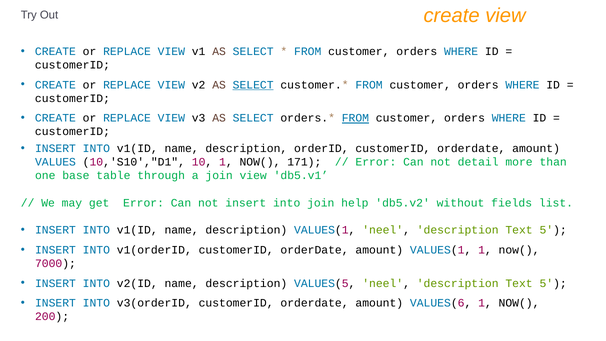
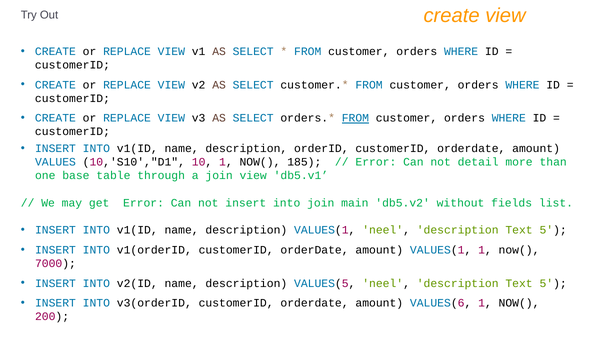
SELECT underline: present -> none (253, 85)
171: 171 -> 185 (304, 162)
help: help -> main (355, 203)
